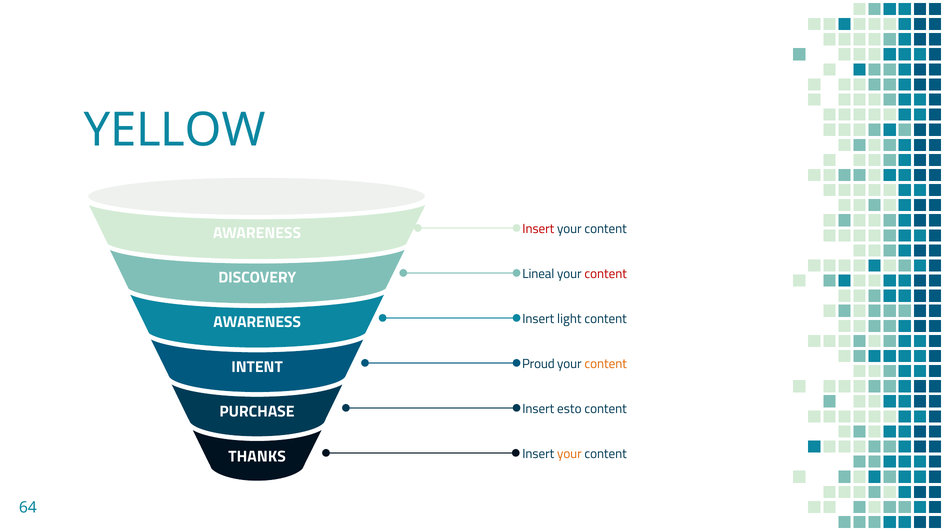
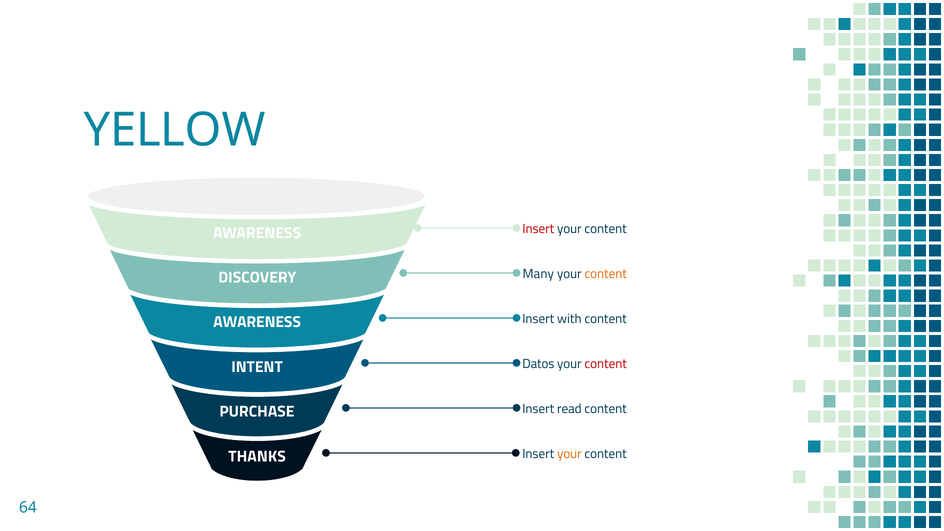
Lineal: Lineal -> Many (538, 274)
content colour: red -> orange (606, 274)
light: light -> with (569, 319)
Proud: Proud -> Datos (538, 364)
content colour: orange -> red (606, 364)
esto: esto -> read (569, 409)
